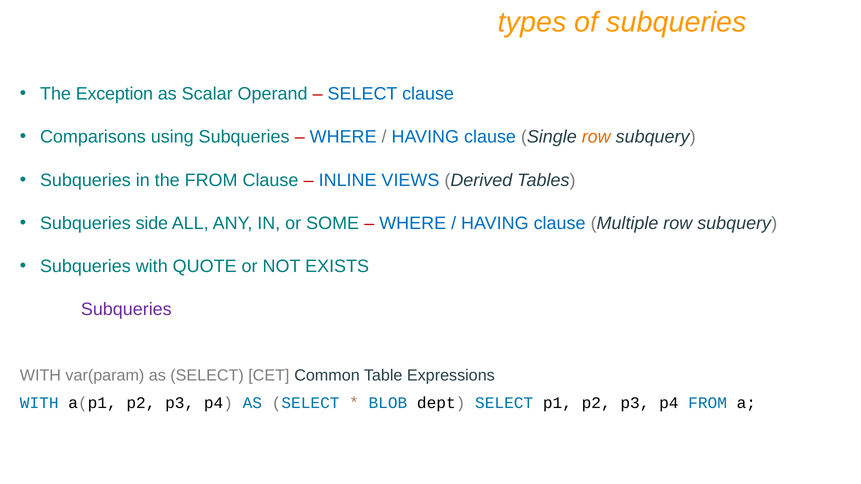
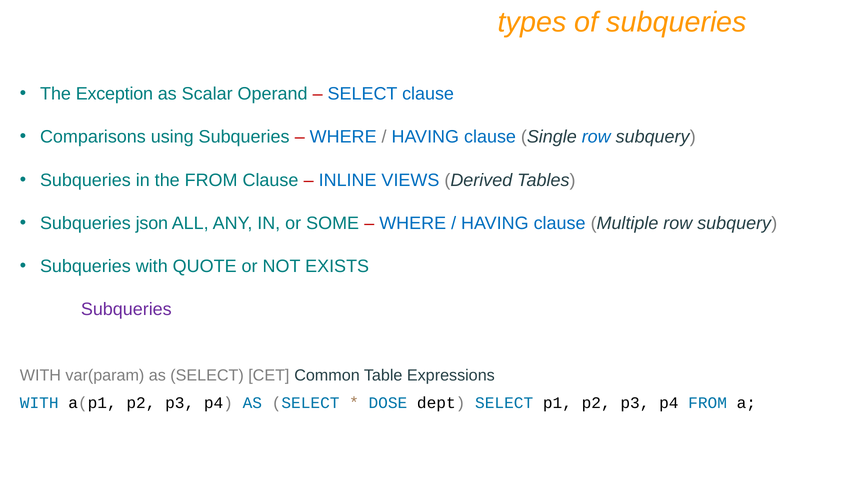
row colour: orange -> blue (596, 137)
side: side -> json (152, 223)
BLOB: BLOB -> DOSE (388, 403)
